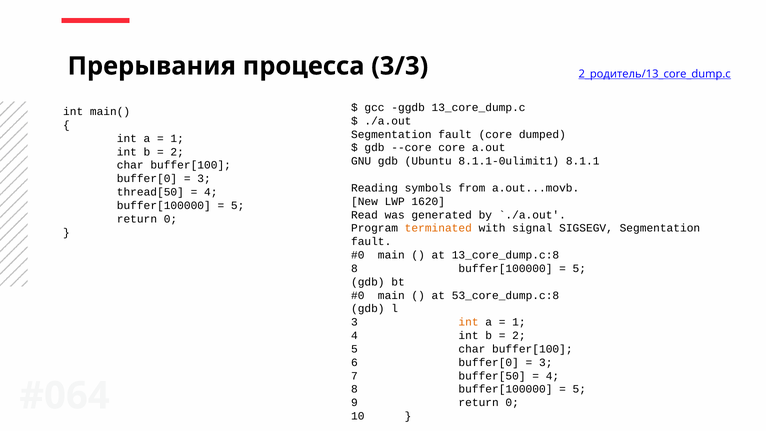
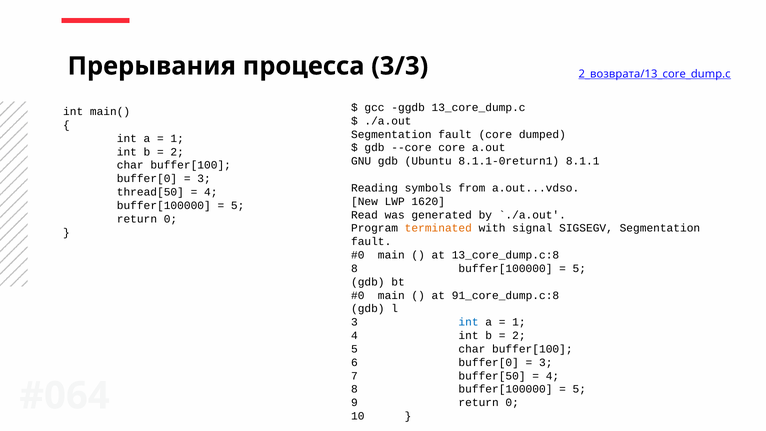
2_родитель/13_core_dump.c: 2_родитель/13_core_dump.c -> 2_возврата/13_core_dump.c (655, 74)
8.1.1-0ulimit1: 8.1.1-0ulimit1 -> 8.1.1-0return1 (509, 161)
a.out...movb: a.out...movb -> a.out...vdso (536, 188)
53_core_dump.c:8: 53_core_dump.c:8 -> 91_core_dump.c:8 (505, 295)
int colour: orange -> blue (469, 322)
